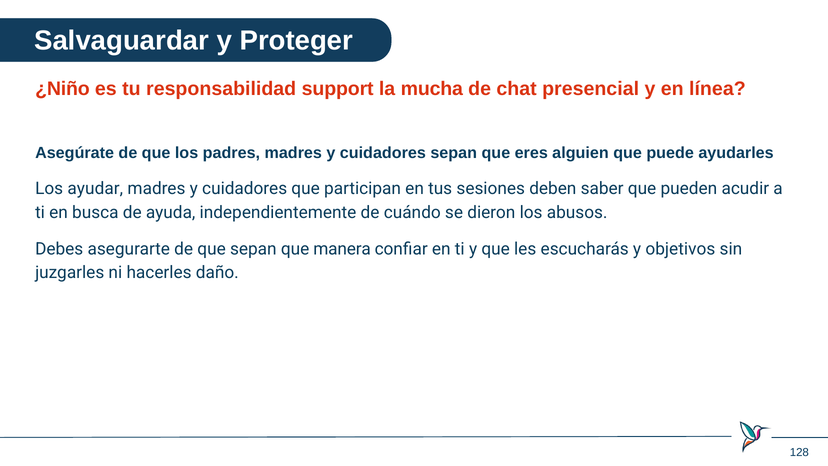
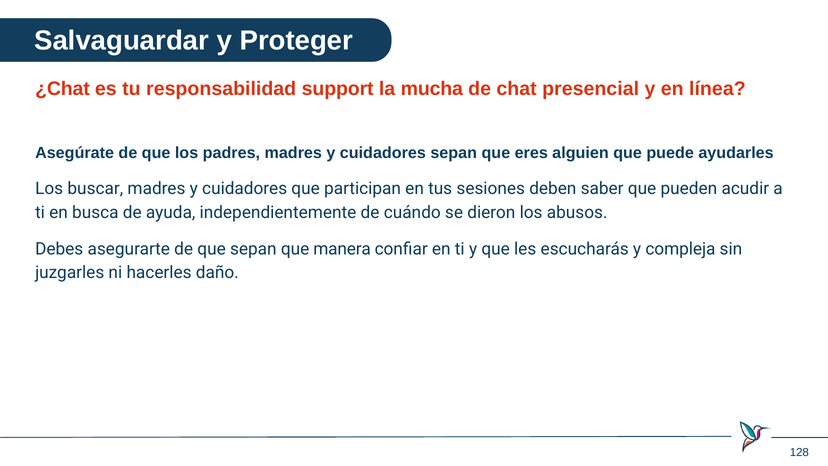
¿Niño: ¿Niño -> ¿Chat (62, 89)
ayudar: ayudar -> buscar (95, 188)
objetivos: objetivos -> compleja (680, 249)
